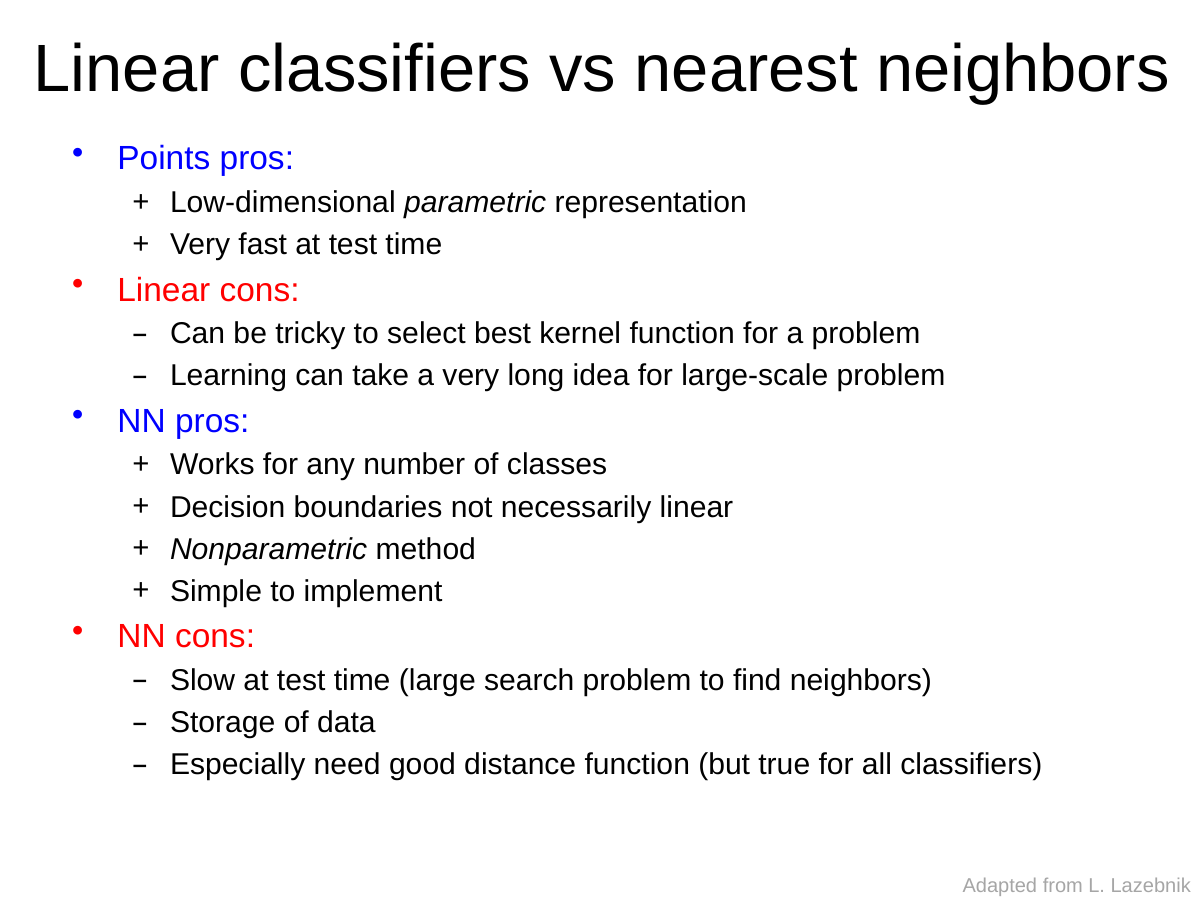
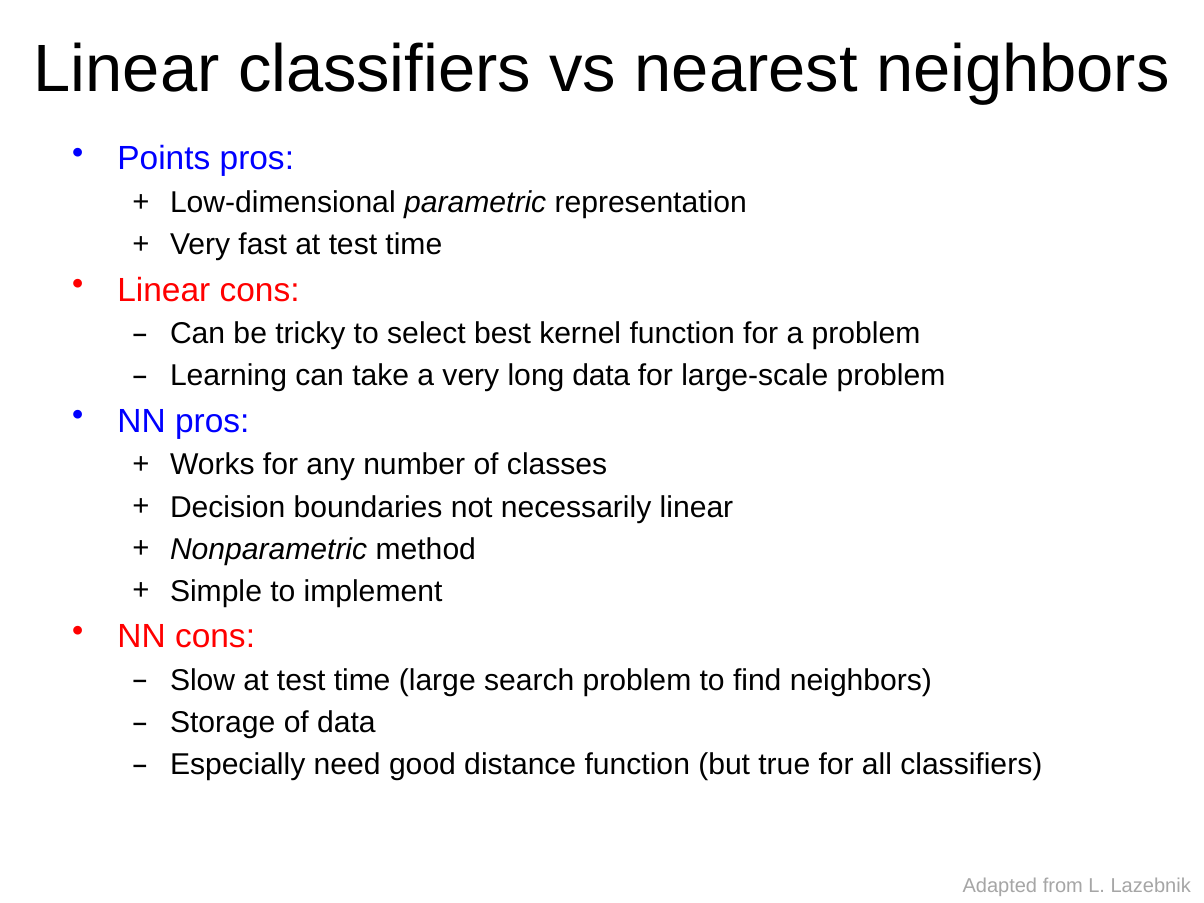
long idea: idea -> data (601, 376)
